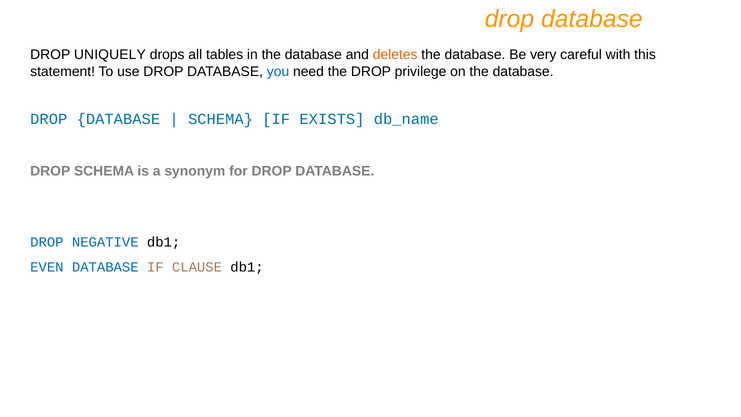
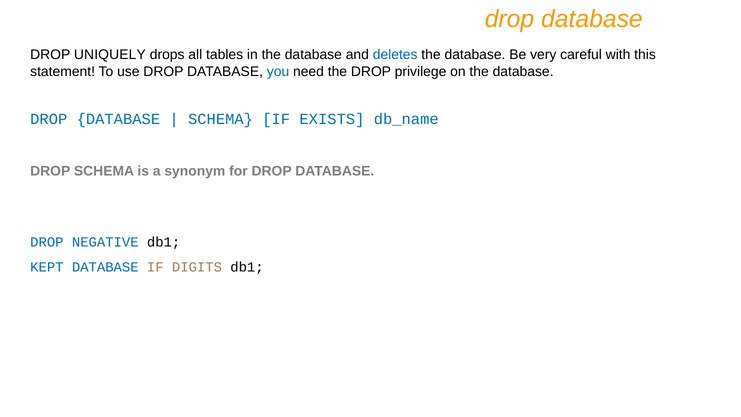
deletes colour: orange -> blue (395, 55)
EVEN: EVEN -> KEPT (47, 267)
CLAUSE: CLAUSE -> DIGITS (197, 267)
